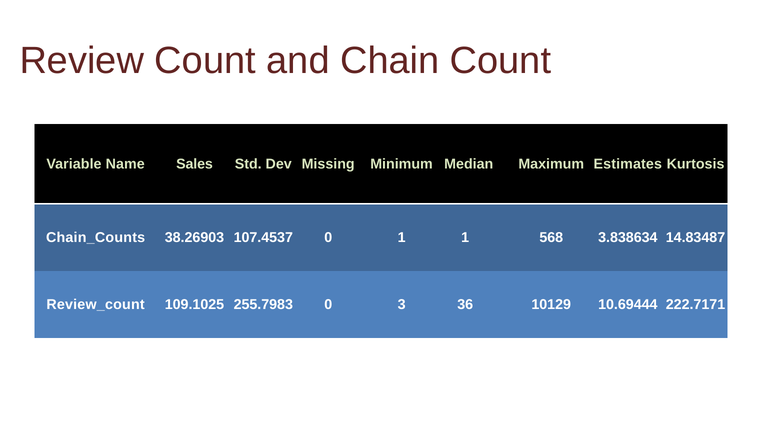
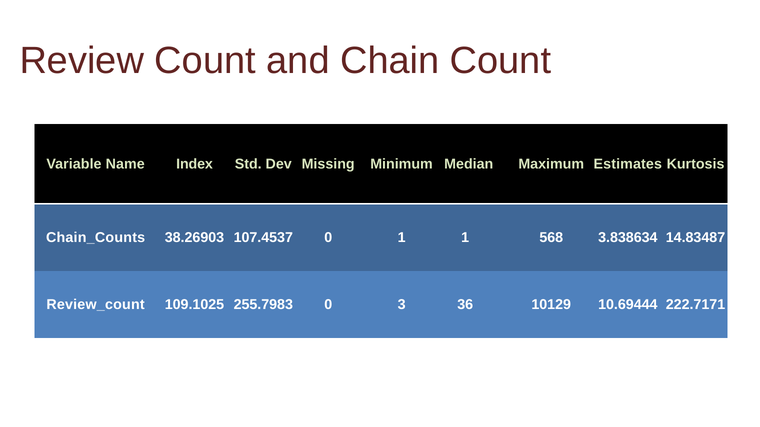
Sales: Sales -> Index (195, 164)
